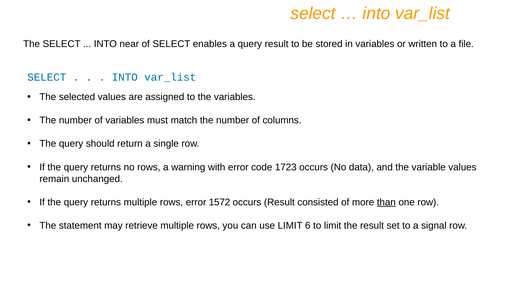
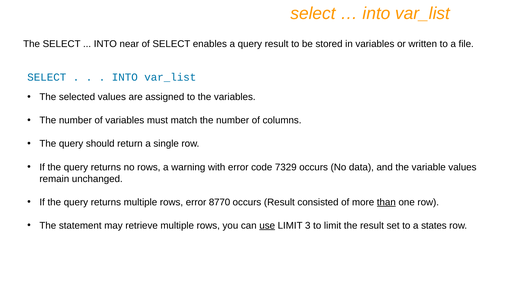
1723: 1723 -> 7329 (286, 167)
1572: 1572 -> 8770 (220, 202)
use underline: none -> present (267, 225)
6: 6 -> 3 (308, 225)
signal: signal -> states (434, 225)
